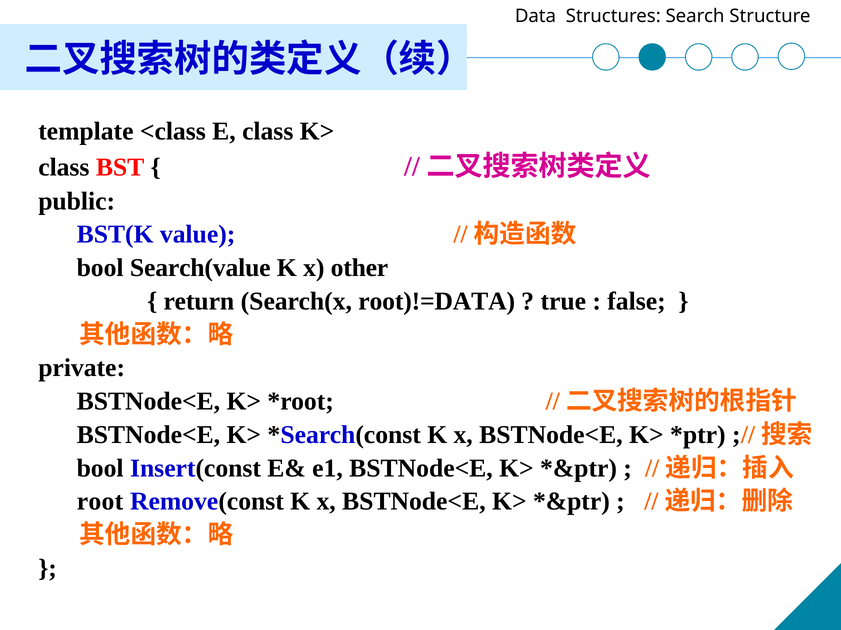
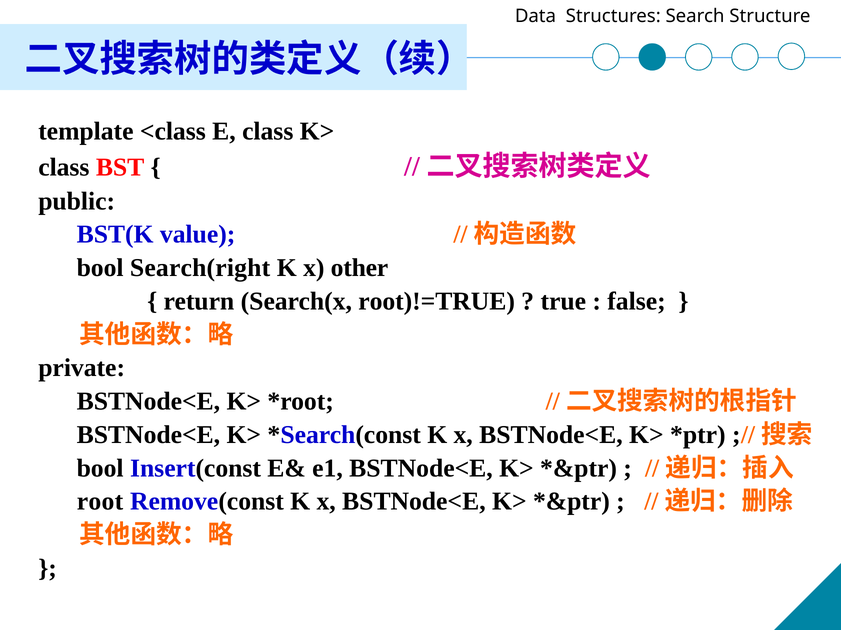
Search(value: Search(value -> Search(right (200, 268)
root)!=DATA: root)!=DATA -> root)!=TRUE (437, 302)
